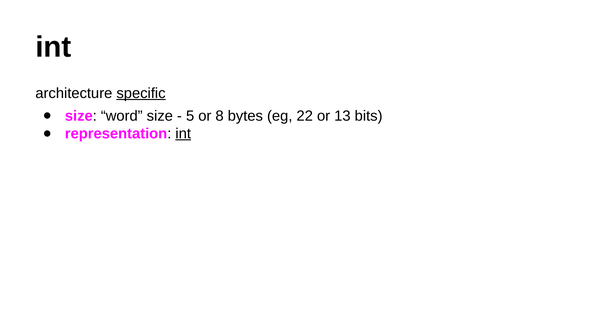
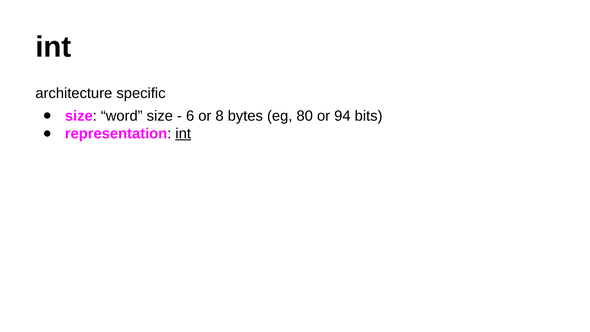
specific underline: present -> none (141, 93)
5: 5 -> 6 (190, 116)
22: 22 -> 80 (305, 116)
13: 13 -> 94 (342, 116)
